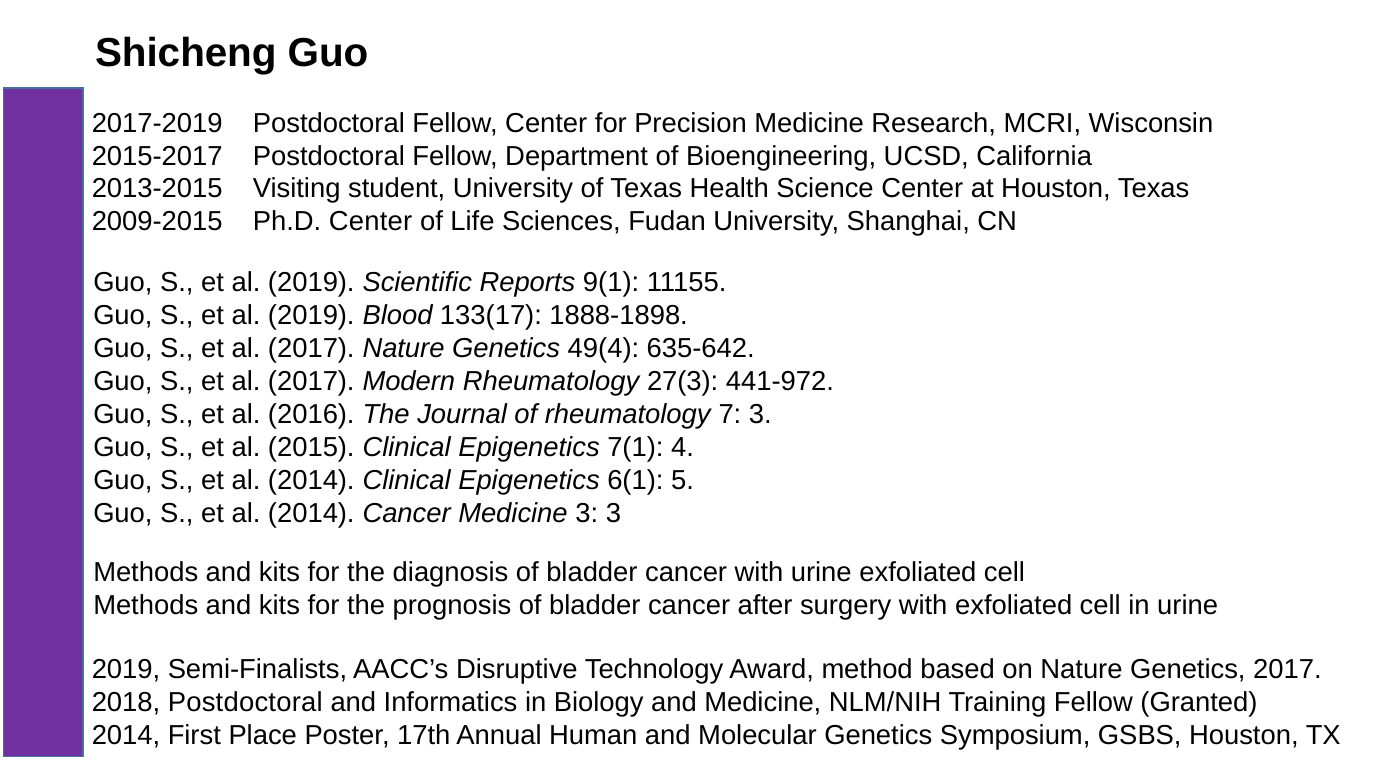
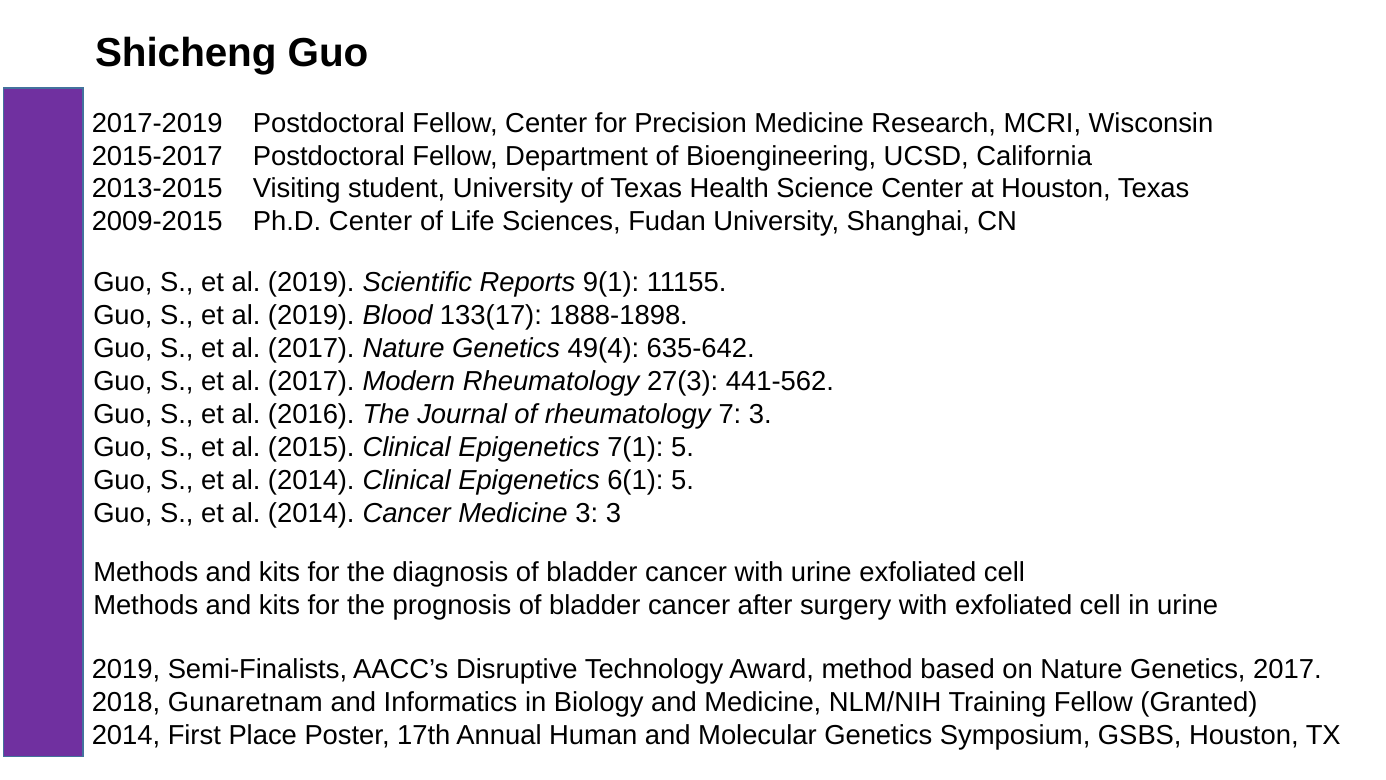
441-972: 441-972 -> 441-562 (780, 381)
7(1 4: 4 -> 5 (682, 447)
2018 Postdoctoral: Postdoctoral -> Gunaretnam (245, 702)
